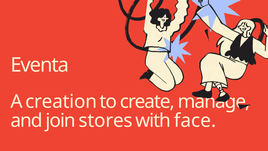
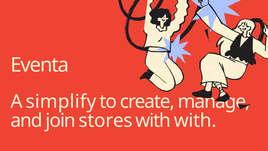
creation: creation -> simplify (61, 102)
with face: face -> with (195, 120)
